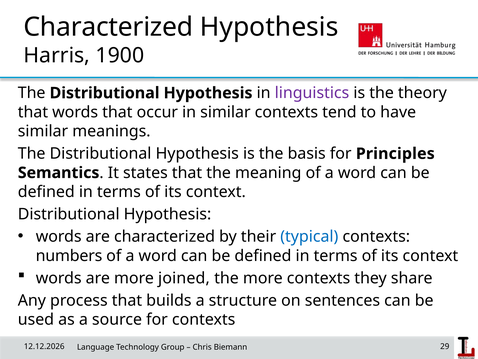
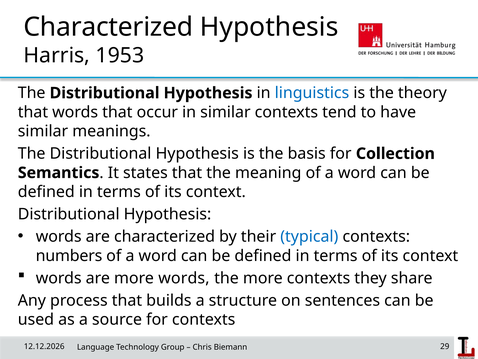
1900: 1900 -> 1953 (120, 55)
linguistics colour: purple -> blue (312, 93)
Principles: Principles -> Collection (395, 153)
more joined: joined -> words (184, 278)
